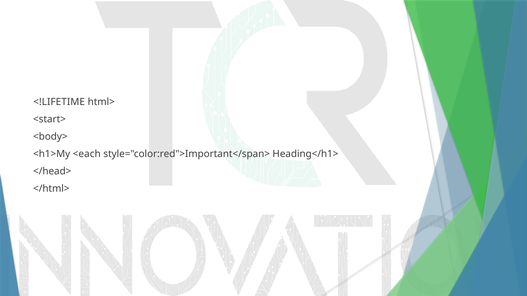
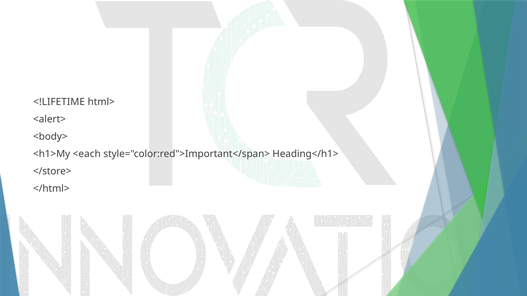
<start>: <start> -> <alert> (50, 119)
</head>: </head> -> </store> (52, 171)
